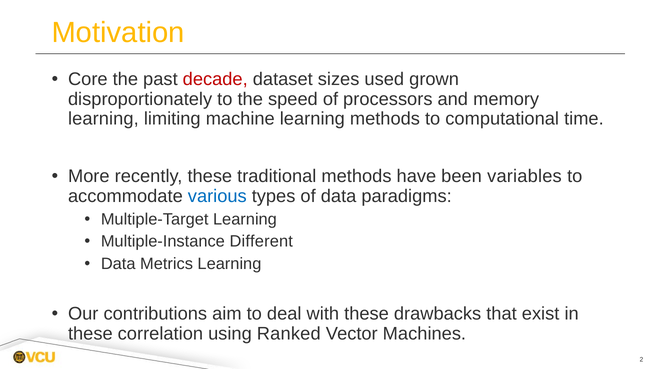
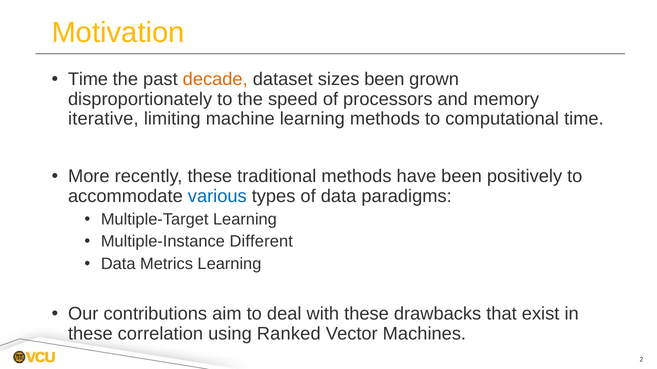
Core: Core -> Time (88, 80)
decade colour: red -> orange (215, 80)
sizes used: used -> been (384, 80)
learning: learning -> iterative (103, 119)
variables: variables -> positively (525, 177)
